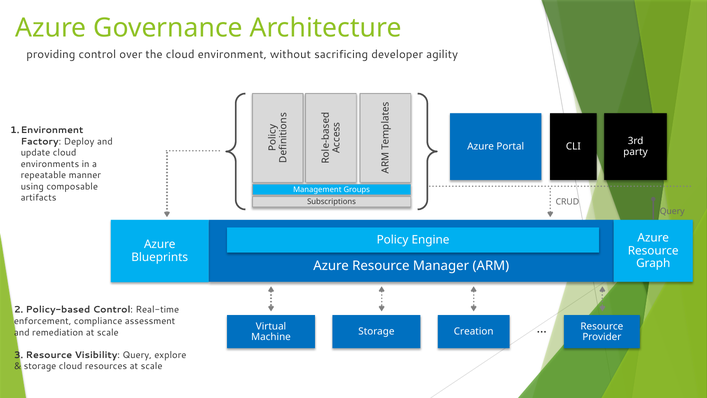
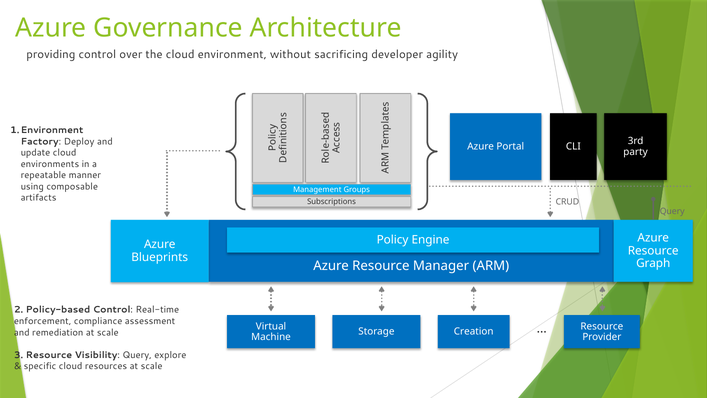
storage: storage -> specific (40, 366)
